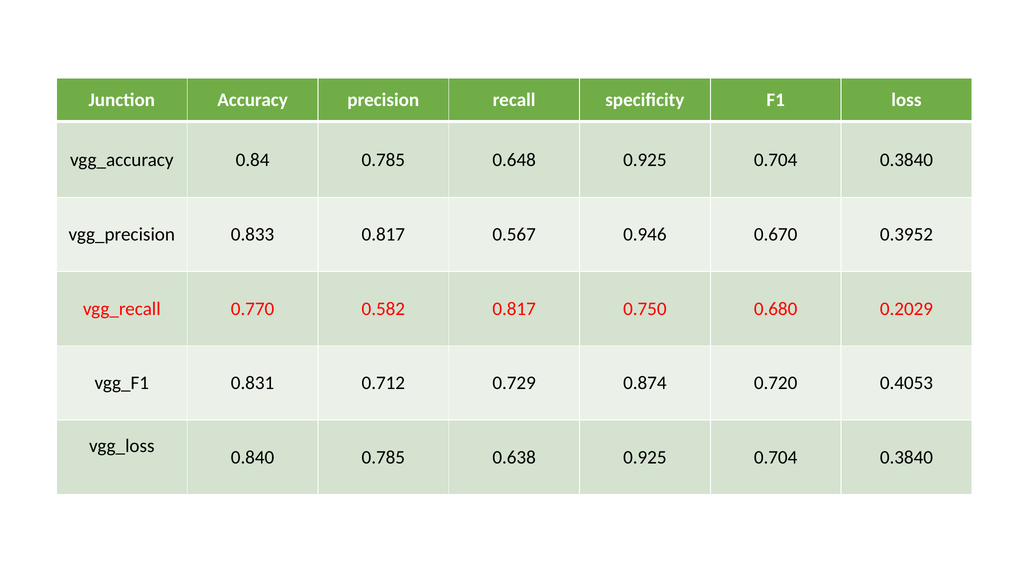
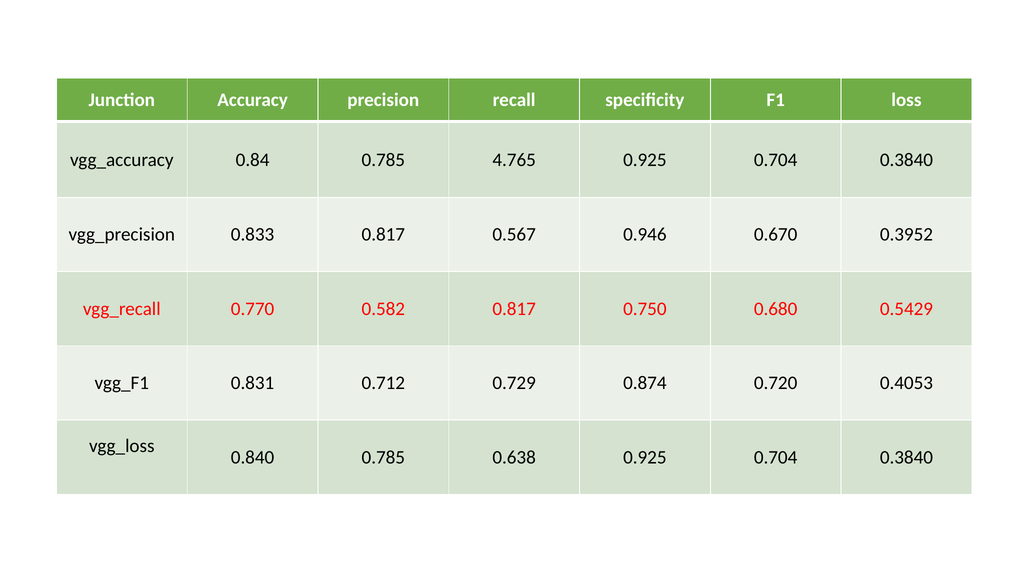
0.648: 0.648 -> 4.765 (514, 160)
0.2029: 0.2029 -> 0.5429 (906, 309)
